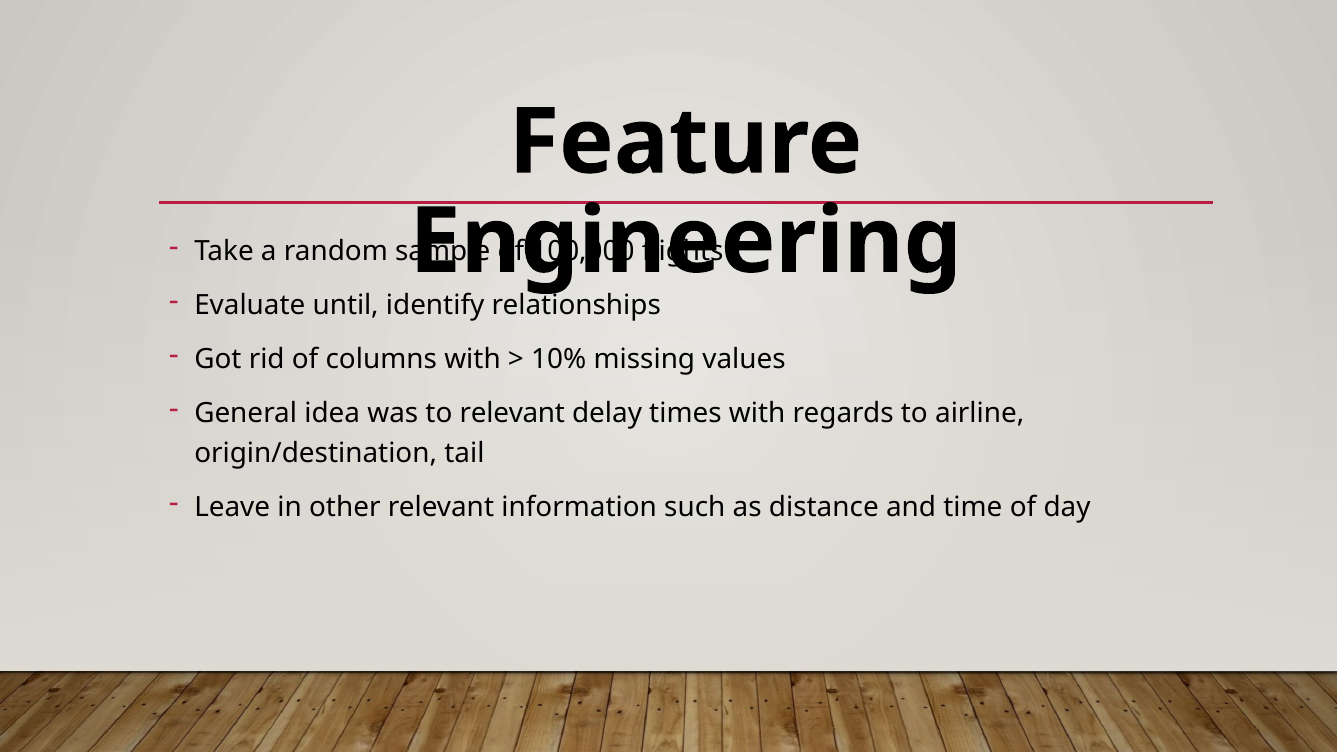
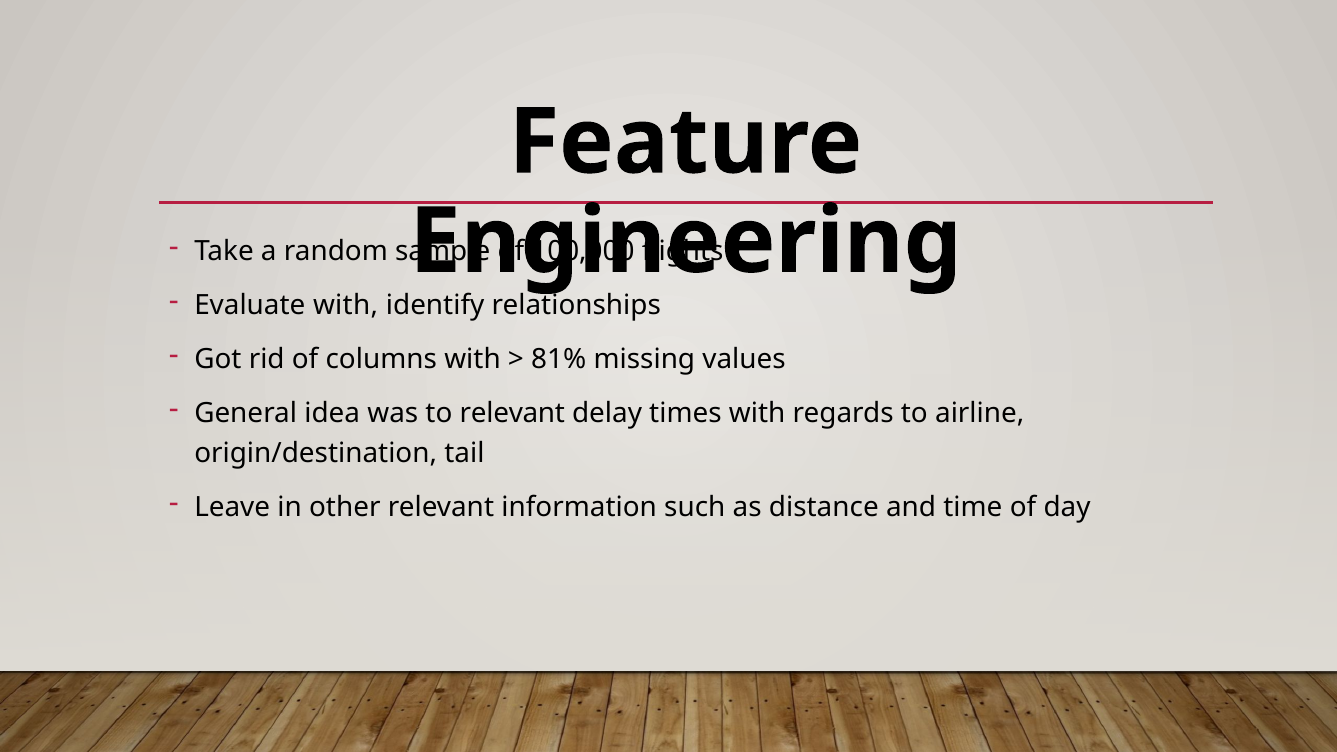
Evaluate until: until -> with (346, 305)
10%: 10% -> 81% (559, 359)
